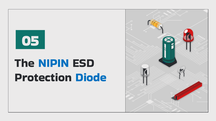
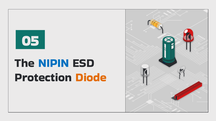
Diode colour: blue -> orange (91, 78)
